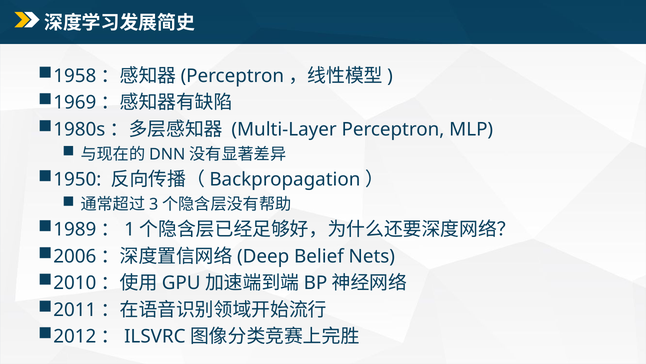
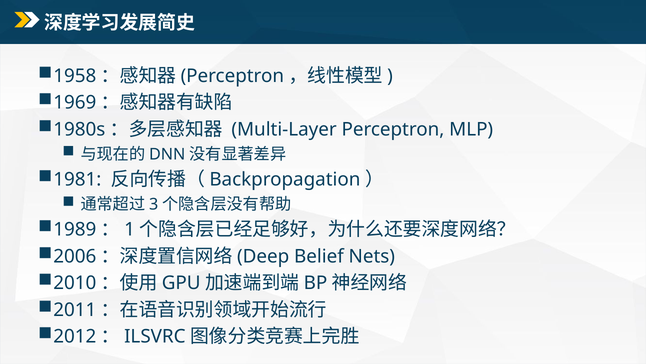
1950: 1950 -> 1981 (77, 179)
